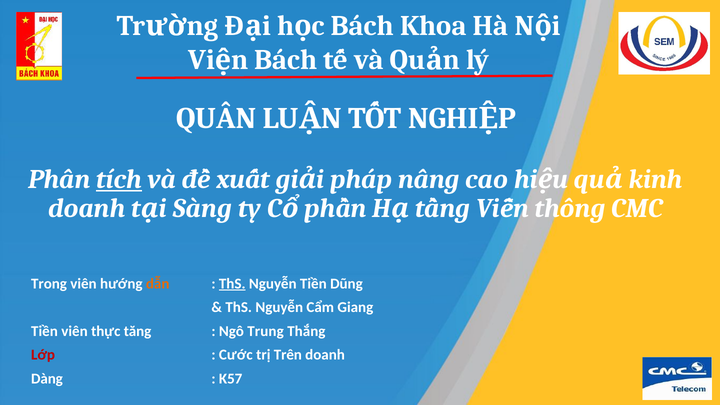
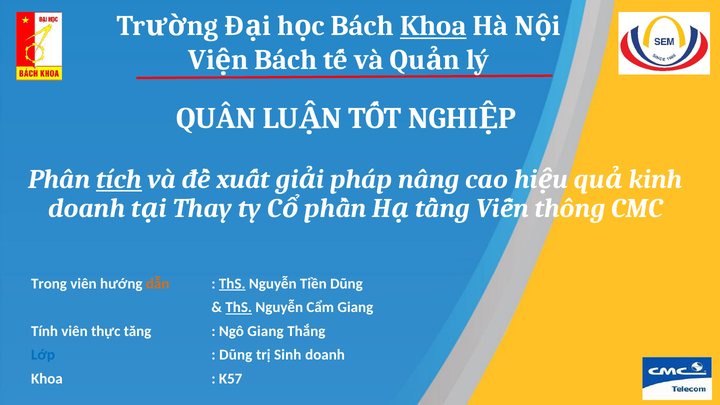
Khoa underline: none -> present (433, 26)
Sàng: Sàng -> Thay (202, 208)
ThS underline: none -> present (239, 307)
Tiền: Tiền -> Tính (45, 331)
Ngô Trung: Trung -> Giang (266, 331)
Lớp colour: red -> blue (43, 355)
Cước: Cước -> Dũng (236, 355)
Trên: Trên -> Sinh (288, 355)
Dàng: Dàng -> Khoa (47, 379)
